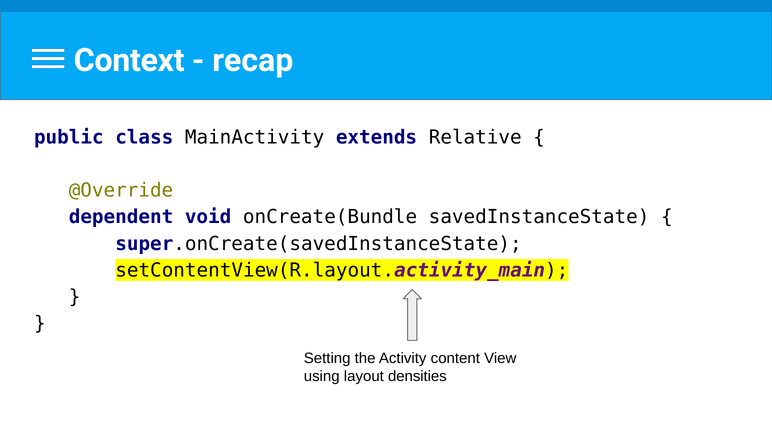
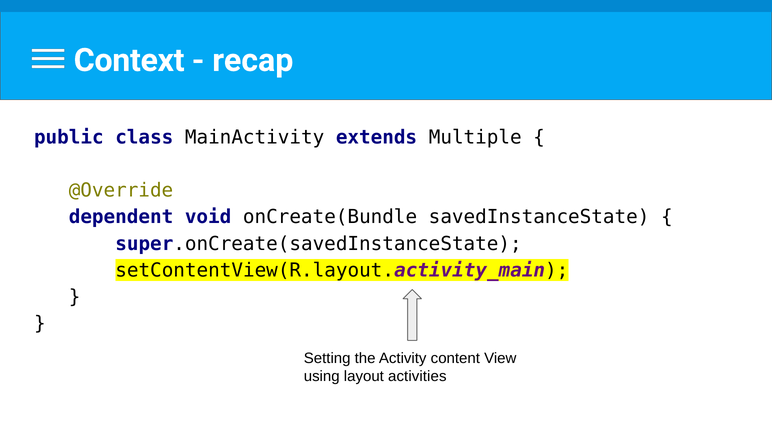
Relative: Relative -> Multiple (475, 137)
densities: densities -> activities (417, 376)
